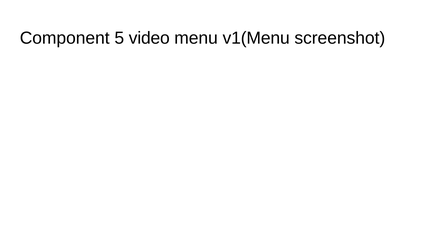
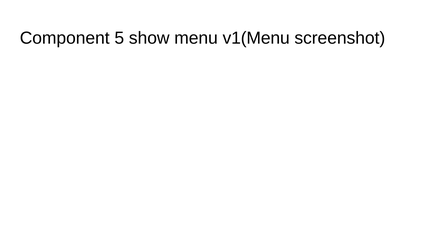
video: video -> show (149, 38)
